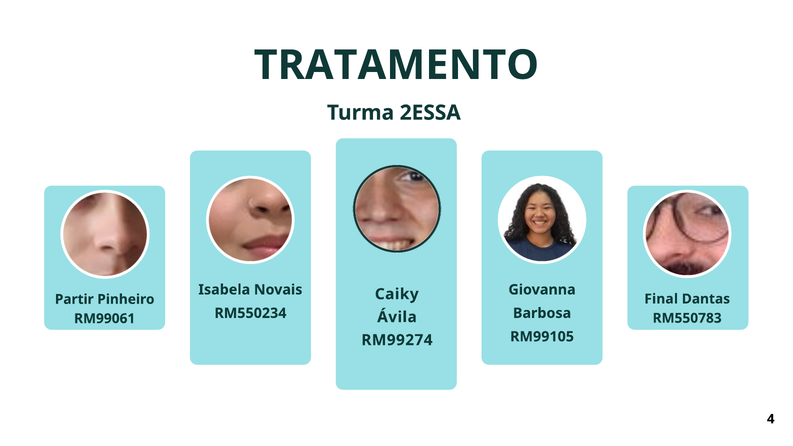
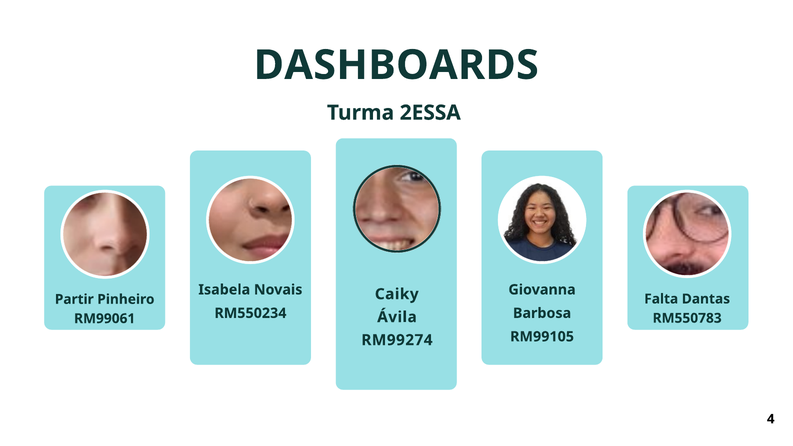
TRATAMENTO: TRATAMENTO -> DASHBOARDS (396, 65)
Final: Final -> Falta (661, 299)
